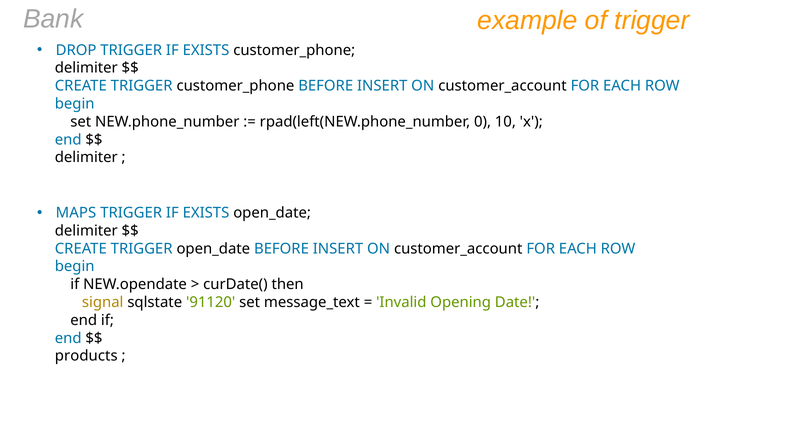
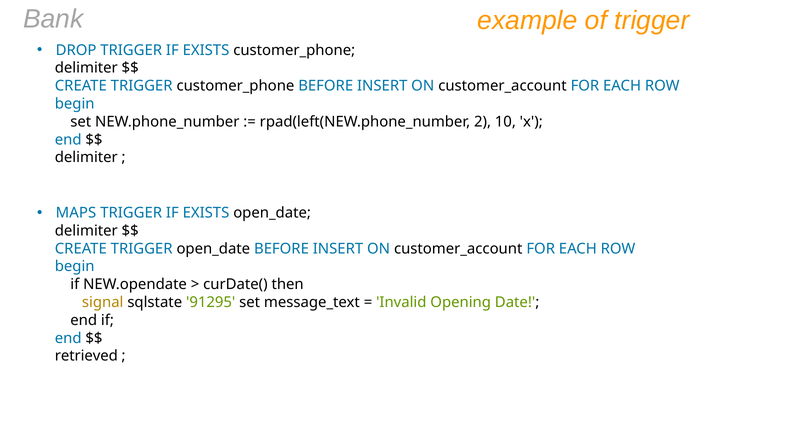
0: 0 -> 2 (483, 122)
91120: 91120 -> 91295 (211, 302)
products: products -> retrieved (86, 356)
